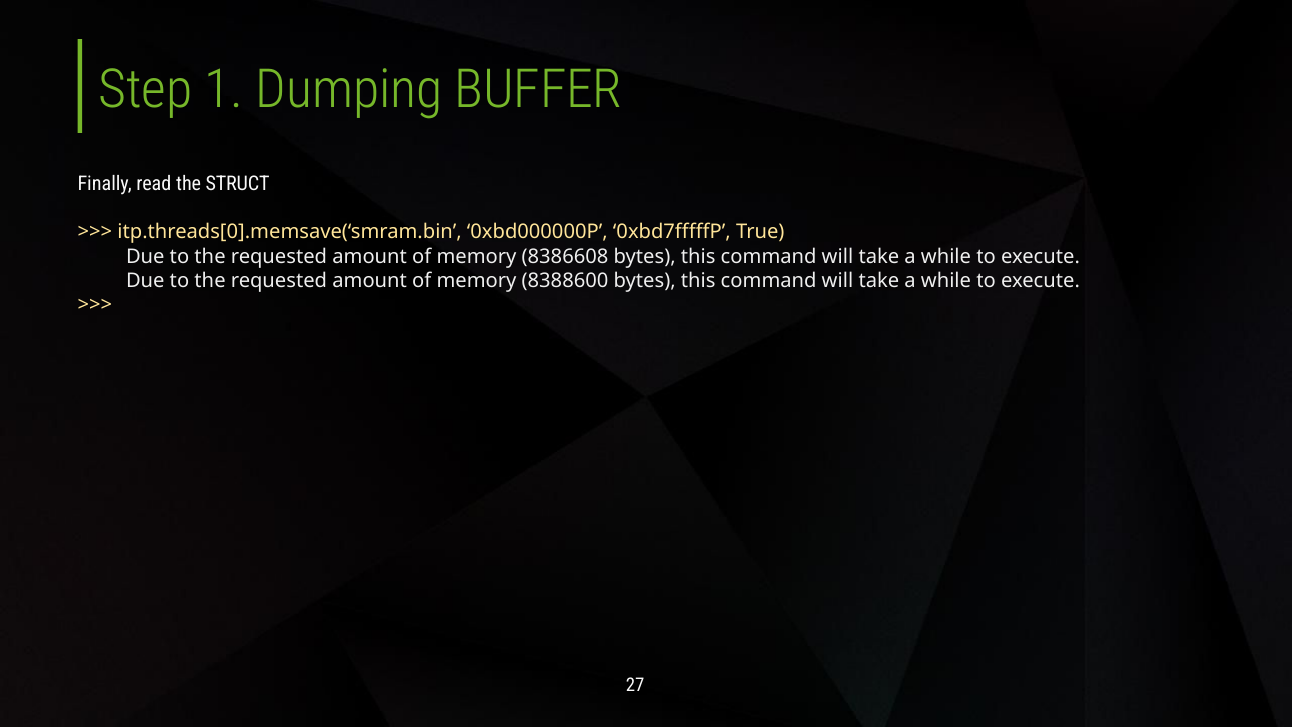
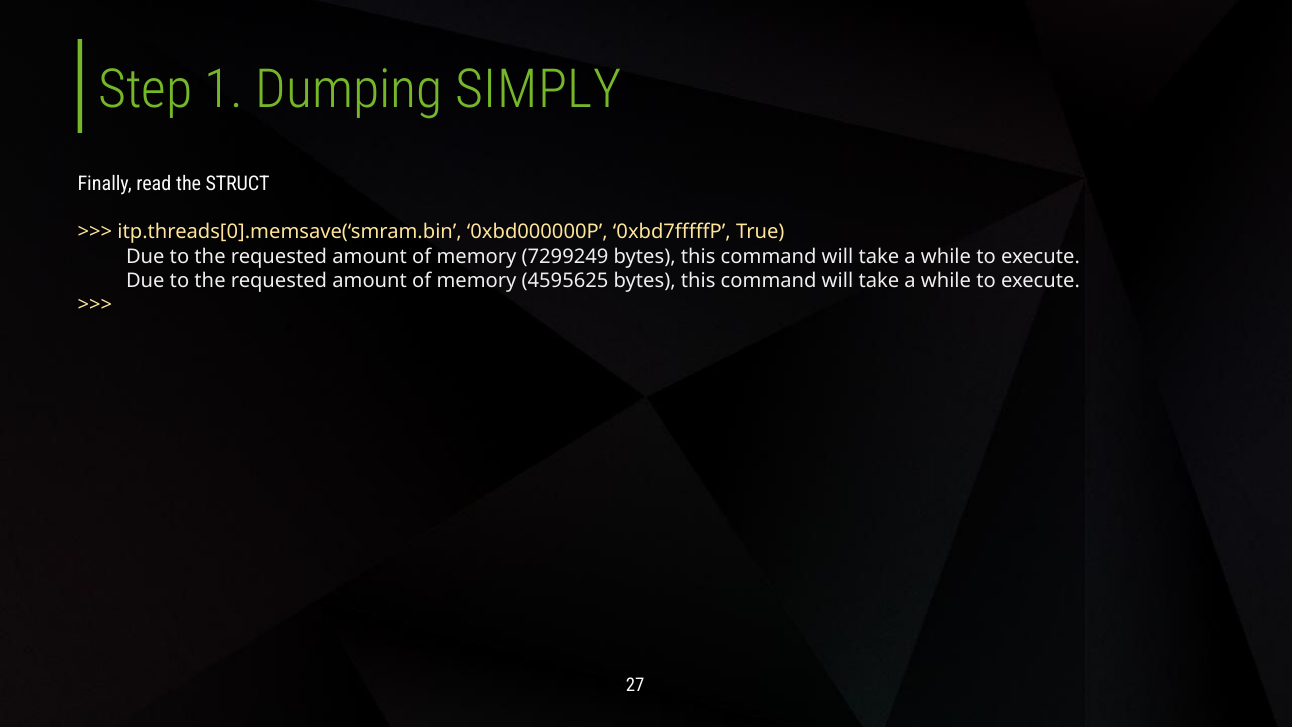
BUFFER: BUFFER -> SIMPLY (538, 89)
8386608: 8386608 -> 7299249 (565, 256)
8388600: 8388600 -> 4595625 (565, 280)
